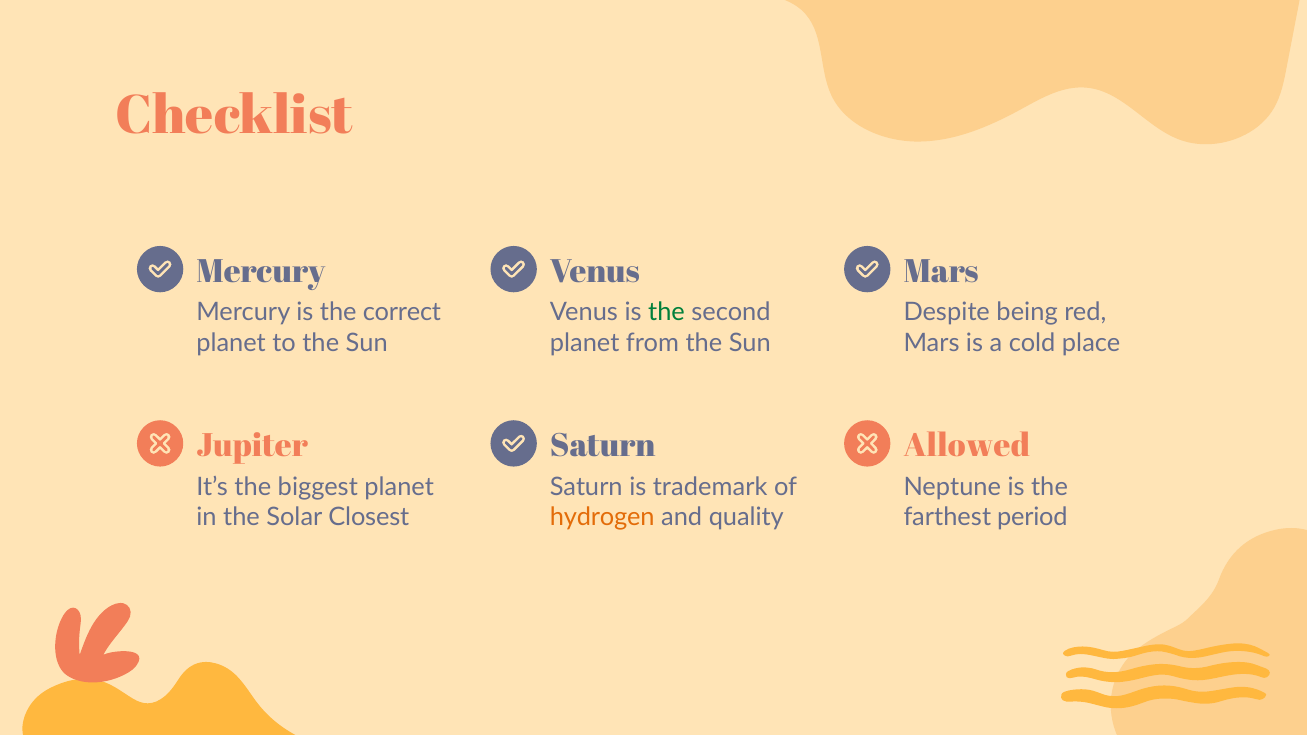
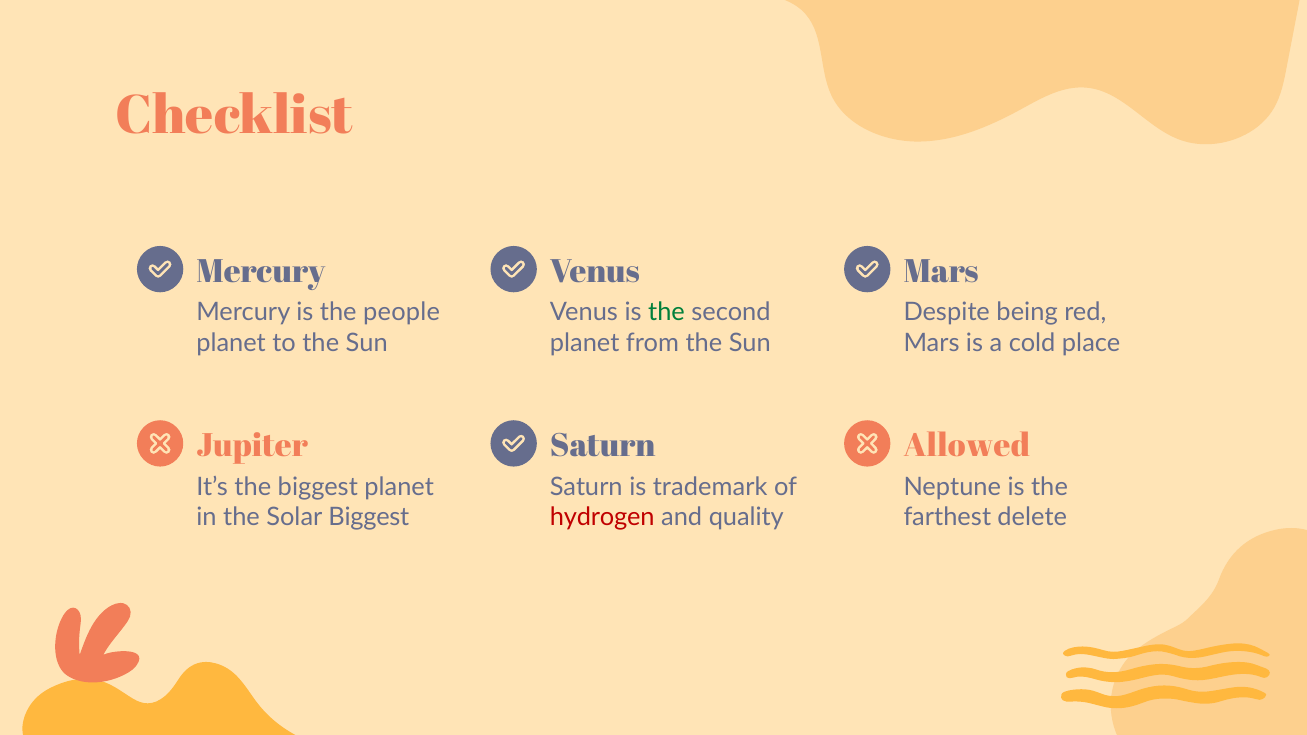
correct: correct -> people (402, 312)
Solar Closest: Closest -> Biggest (369, 518)
hydrogen colour: orange -> red (602, 518)
period: period -> delete (1032, 518)
